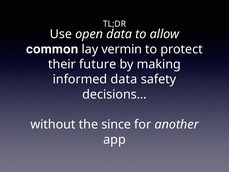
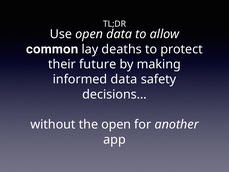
vermin: vermin -> deaths (122, 49)
the since: since -> open (116, 124)
